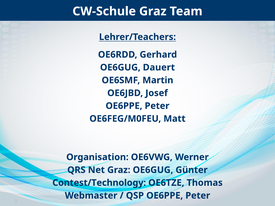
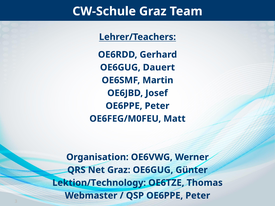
Contest/Technology: Contest/Technology -> Lektion/Technology (99, 183)
